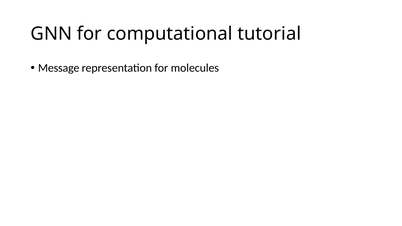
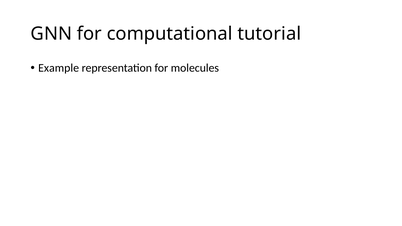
Message: Message -> Example (59, 68)
